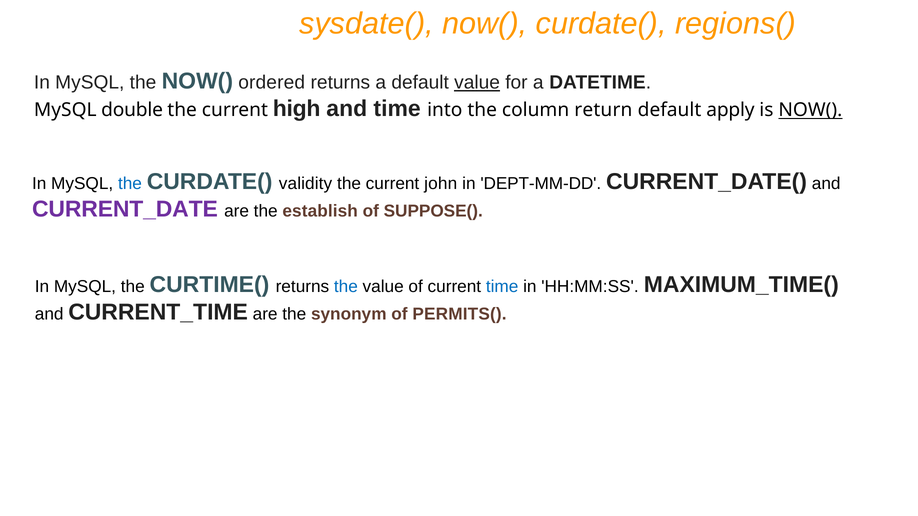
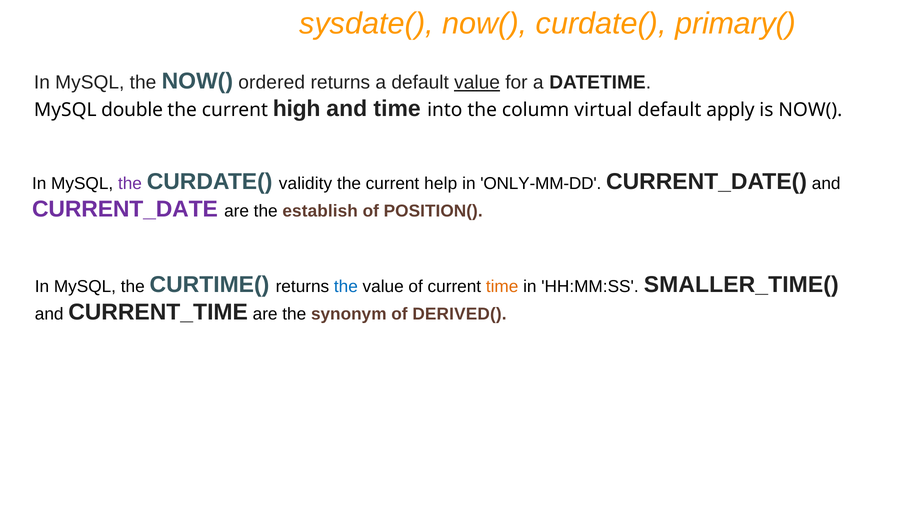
regions(: regions( -> primary( (736, 24)
return: return -> virtual (603, 110)
NOW( underline: present -> none (810, 110)
the colour: blue -> purple (130, 184)
john: john -> help (441, 184)
DEPT-MM-DD: DEPT-MM-DD -> ONLY-MM-DD (541, 184)
SUPPOSE(: SUPPOSE( -> POSITION( (433, 211)
time colour: blue -> orange (502, 287)
MAXIMUM_TIME(: MAXIMUM_TIME( -> SMALLER_TIME( (741, 285)
PERMITS(: PERMITS( -> DERIVED( (459, 314)
